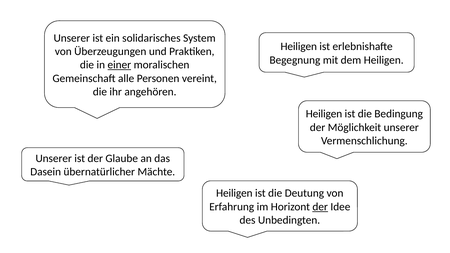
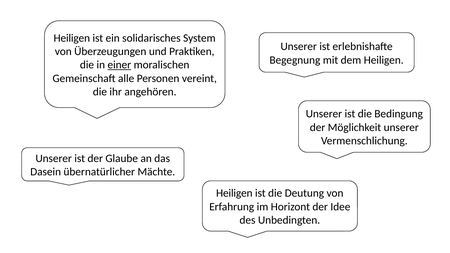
Unserer: Unserer -> Heiligen (72, 38)
Heiligen: Heiligen -> Unserer (299, 46)
Heiligen: Heiligen -> Unserer (324, 114)
der underline: present -> none (320, 207)
